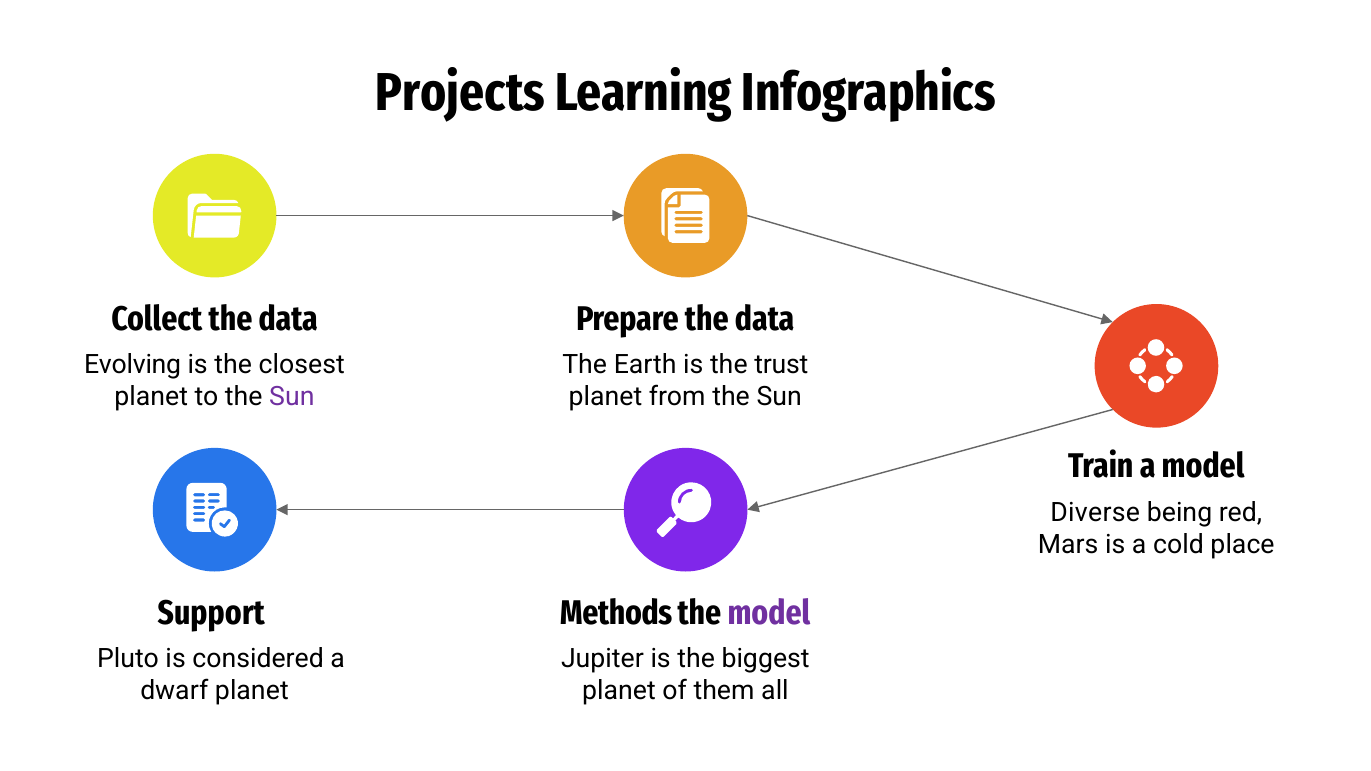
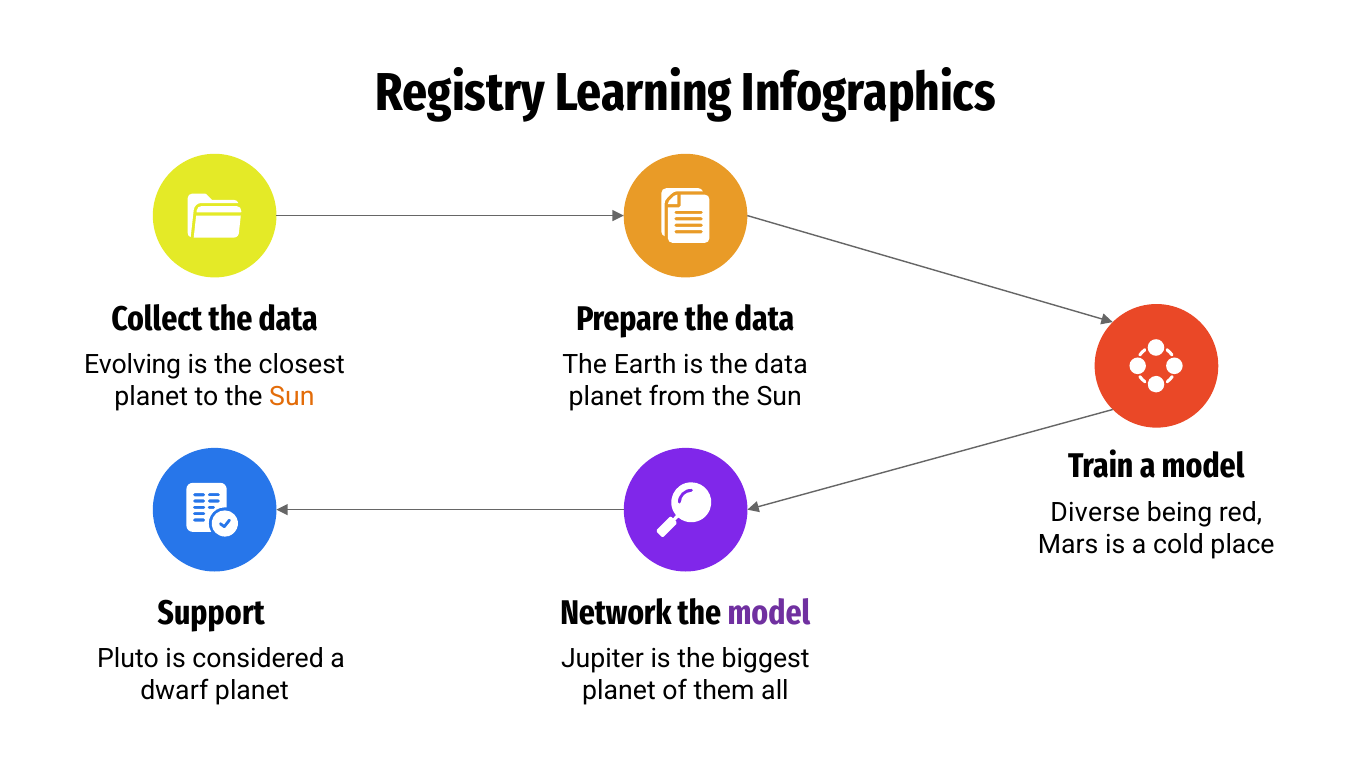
Projects: Projects -> Registry (460, 93)
is the trust: trust -> data (781, 365)
Sun colour: purple -> orange (292, 397)
Methods: Methods -> Network (616, 613)
